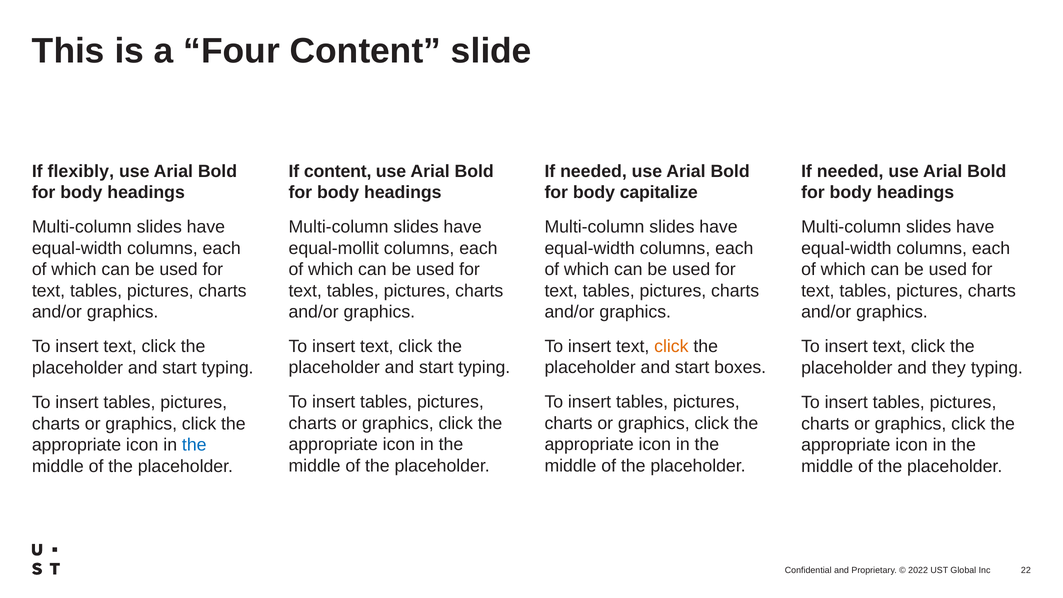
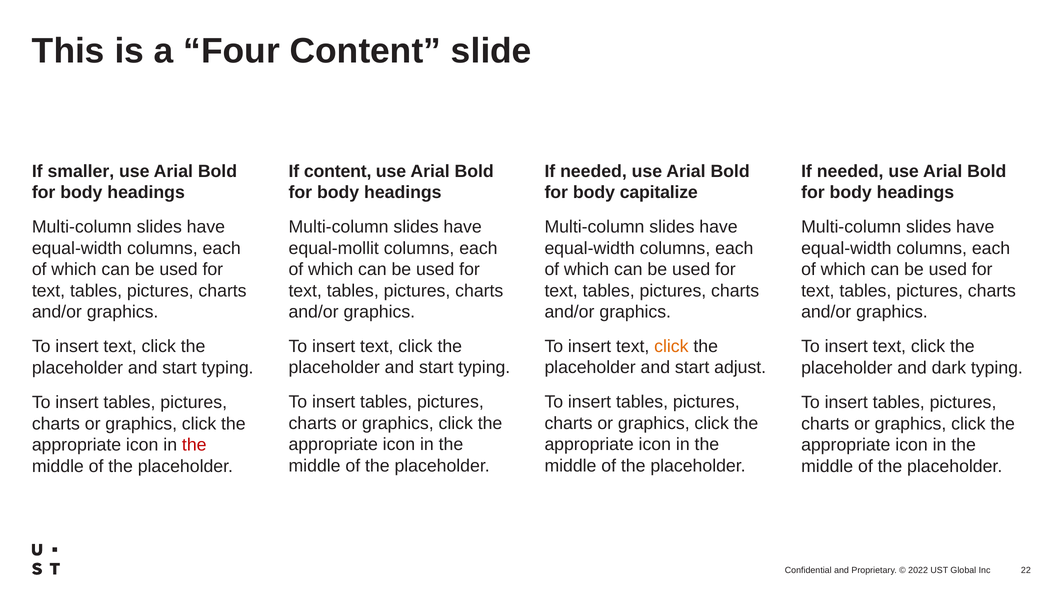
flexibly: flexibly -> smaller (81, 171)
boxes: boxes -> adjust (740, 368)
they: they -> dark (949, 368)
the colour: blue -> red (194, 445)
